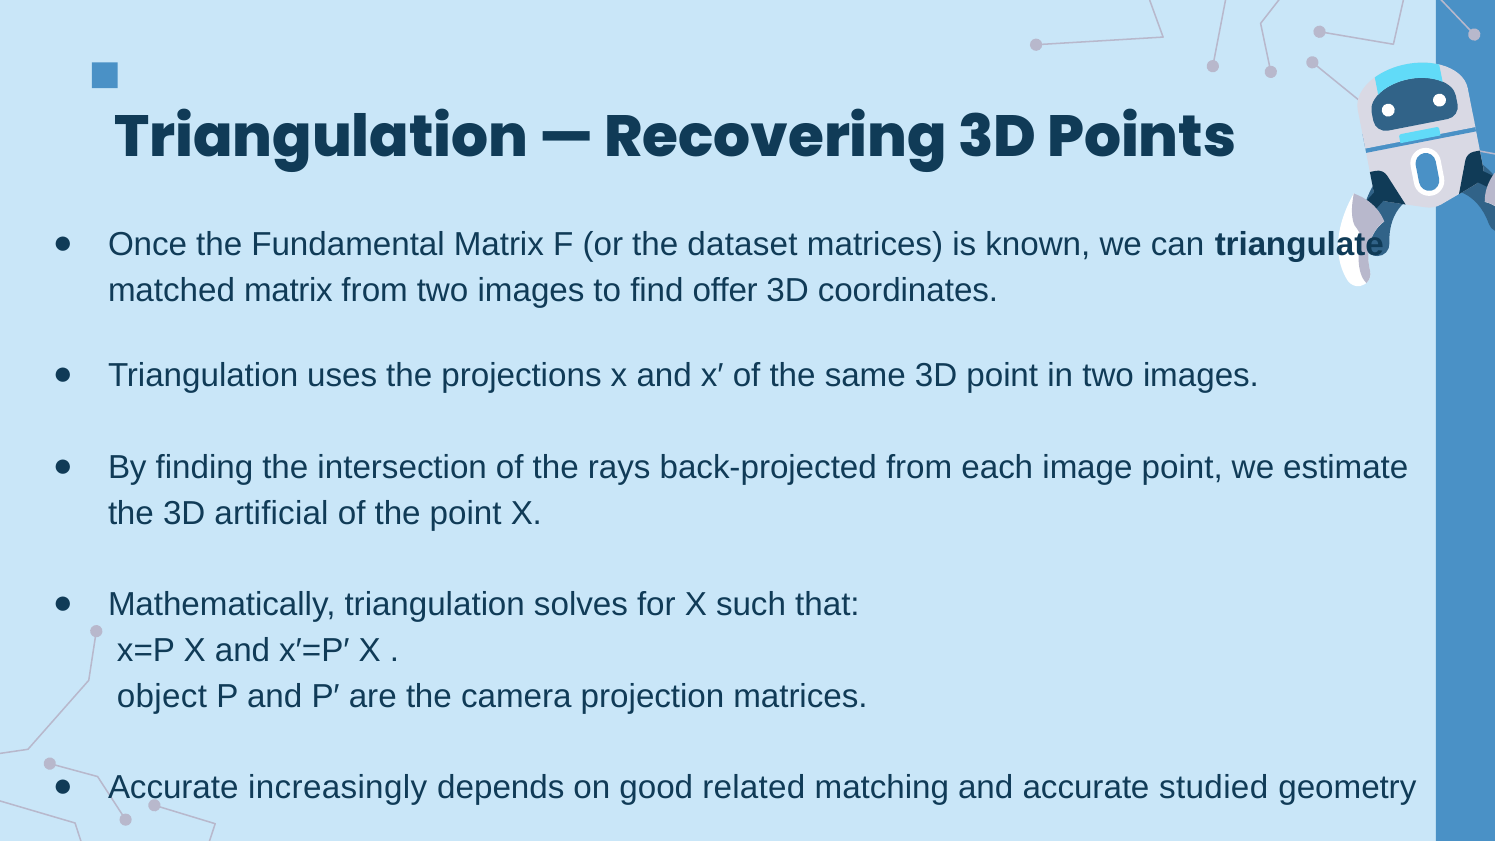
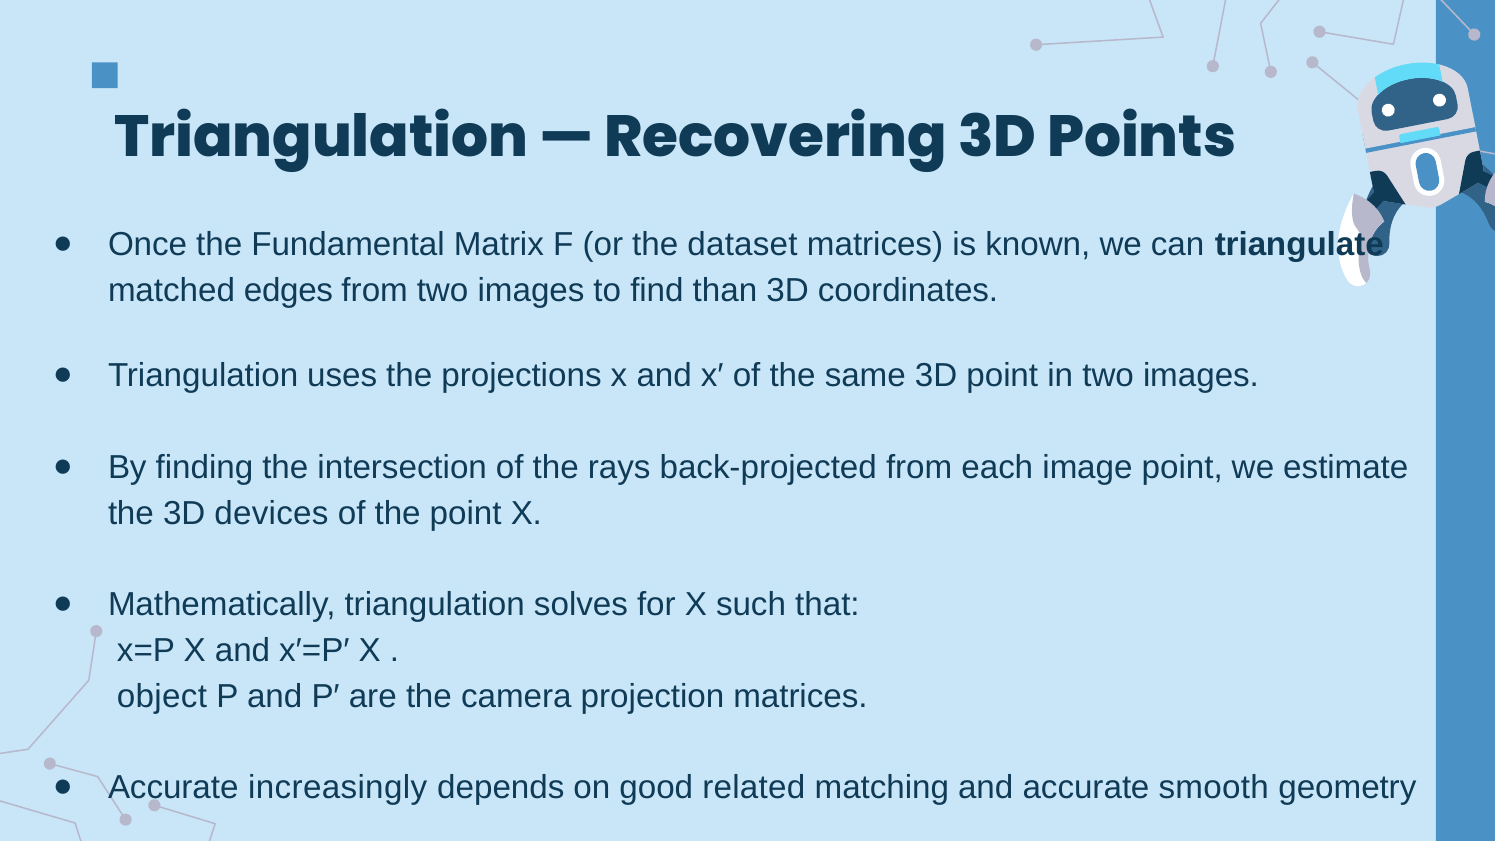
matched matrix: matrix -> edges (288, 290)
offer: offer -> than (725, 290)
artificial: artificial -> devices (272, 513)
studied: studied -> smooth (1214, 788)
